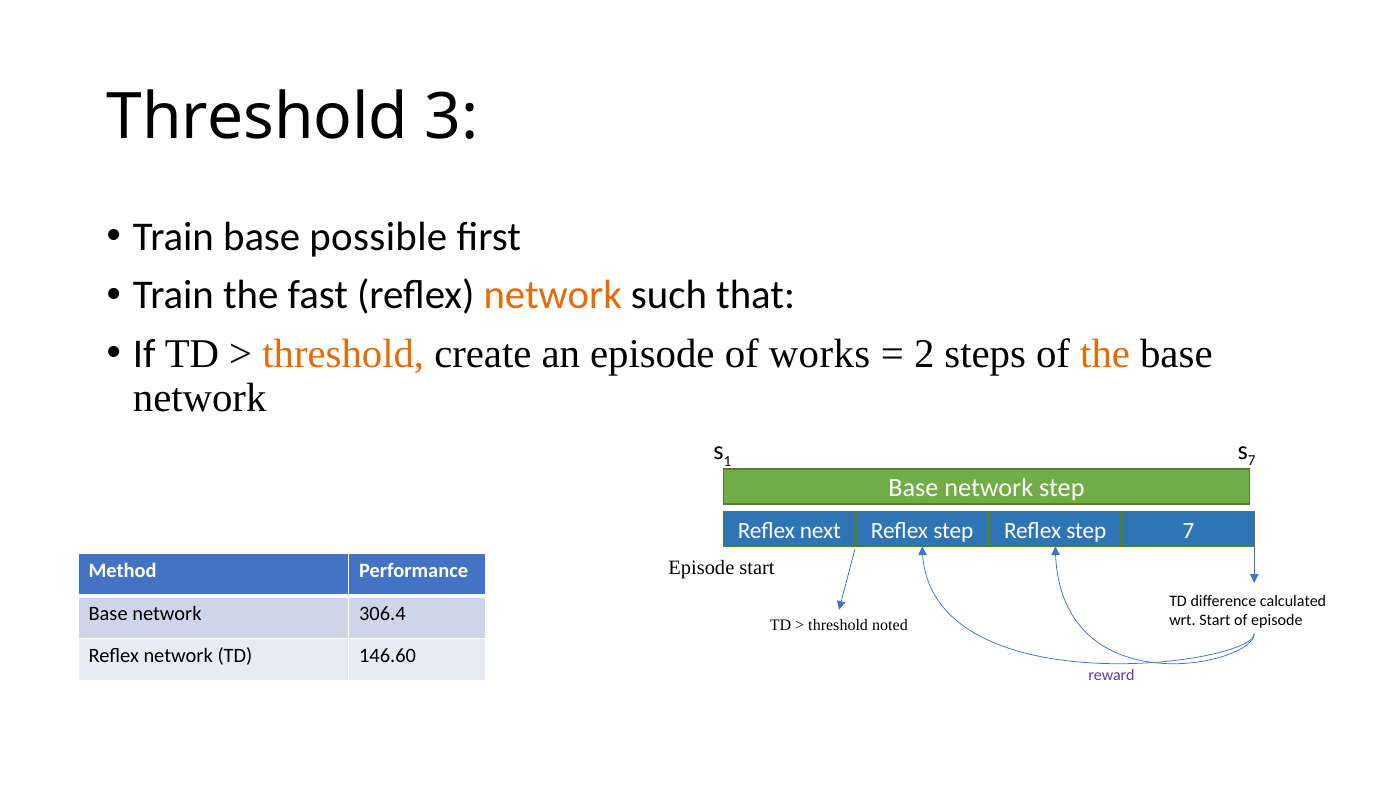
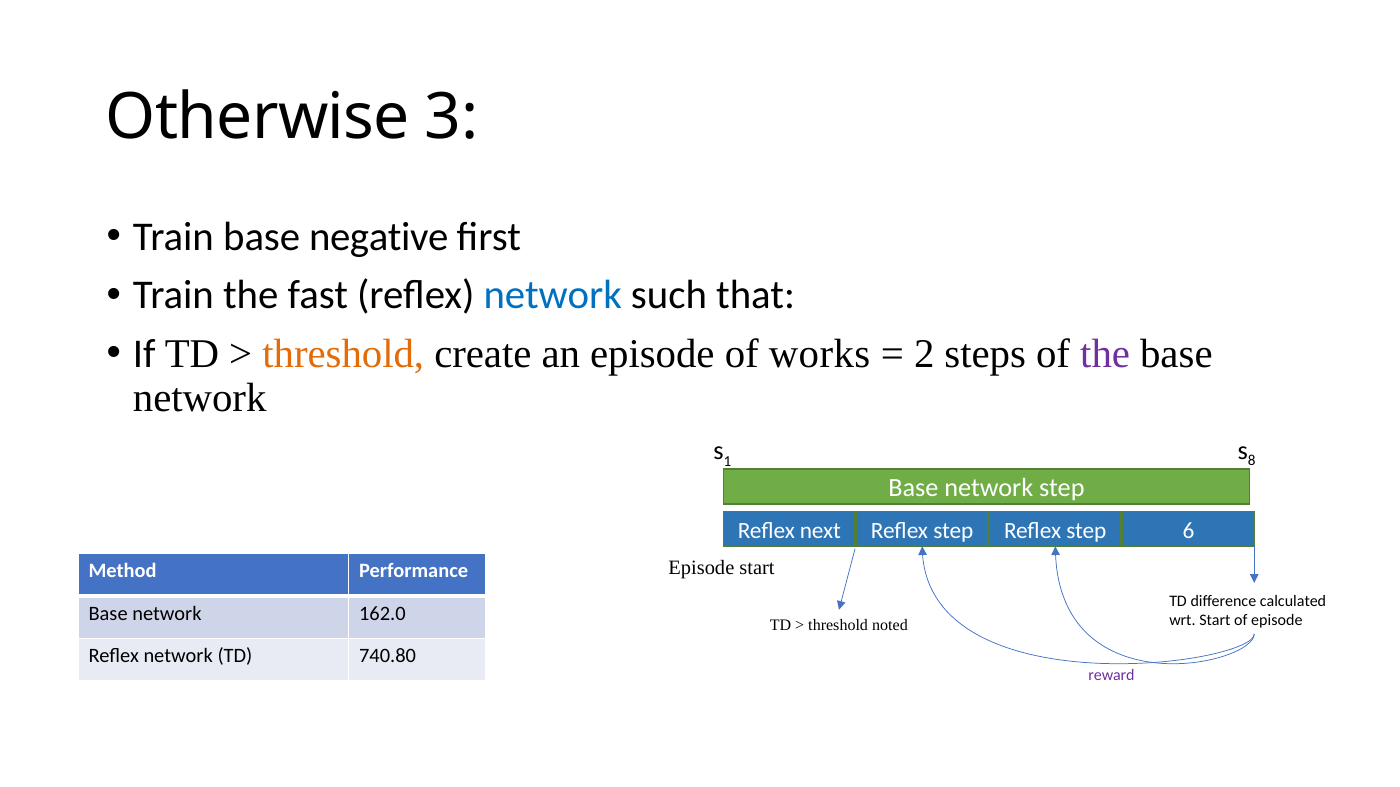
Threshold: Threshold -> Otherwise (258, 118)
possible: possible -> negative (379, 237)
network colour: orange -> blue (553, 295)
the colour: orange -> purple (1105, 354)
7: 7 -> 8 (1252, 461)
step 7: 7 -> 6 (1188, 531)
306.4: 306.4 -> 162.0 (382, 614)
146.60: 146.60 -> 740.80 (388, 657)
